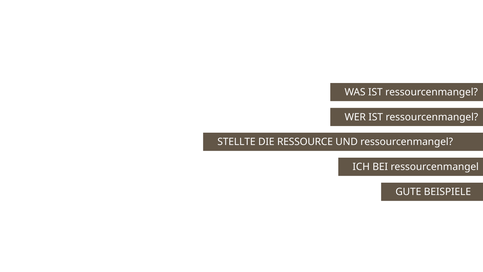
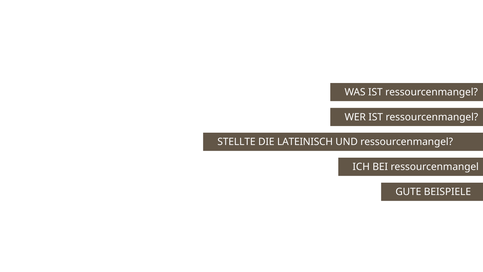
RESSOURCE: RESSOURCE -> LATEINISCH (305, 142)
